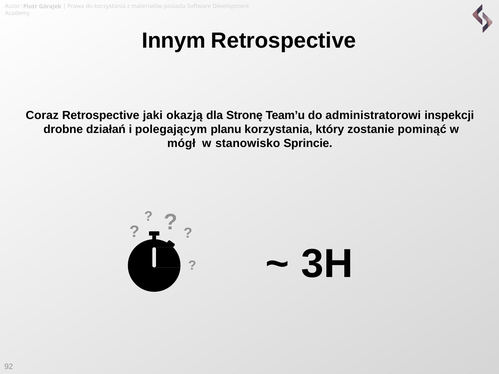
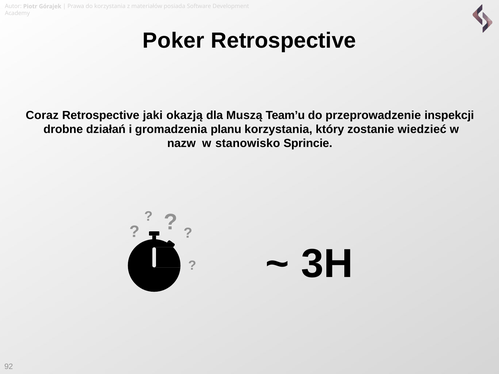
Innym: Innym -> Poker (173, 41)
Stronę: Stronę -> Muszą (244, 115)
administratorowi: administratorowi -> przeprowadzenie (373, 115)
polegającym: polegającym -> gromadzenia (171, 129)
pominąć: pominąć -> wiedzieć (422, 129)
mógł: mógł -> nazw (181, 143)
